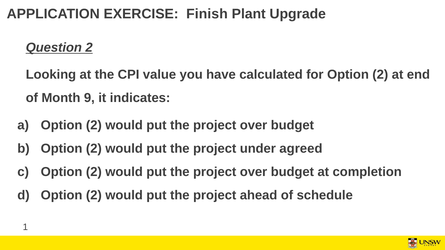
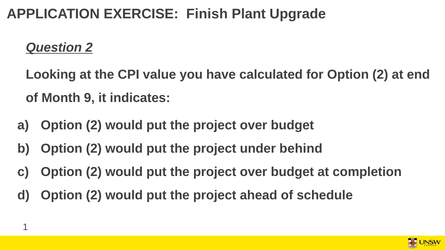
agreed: agreed -> behind (301, 149)
